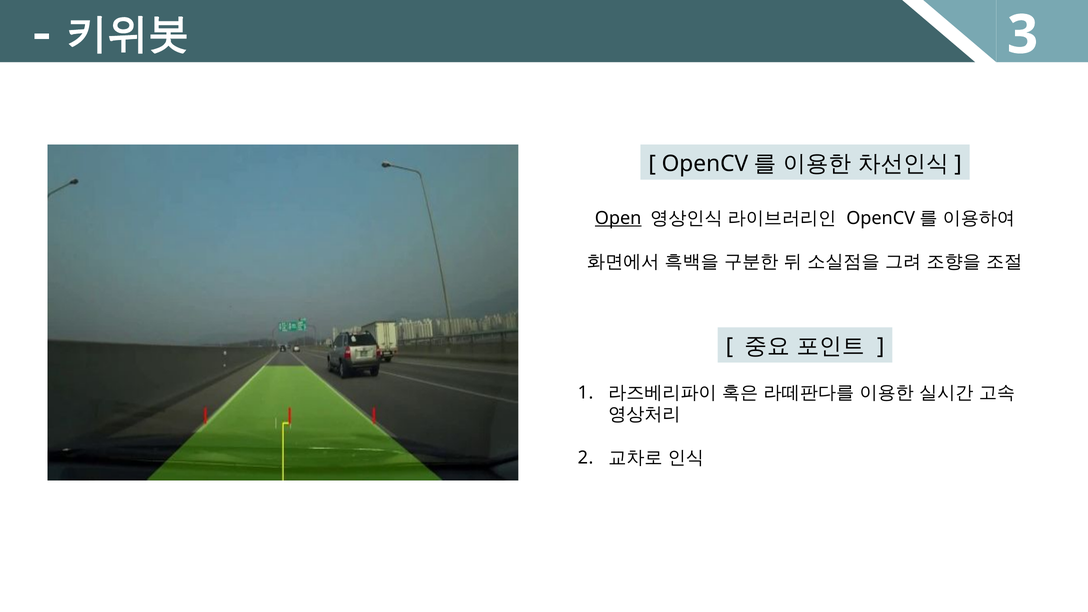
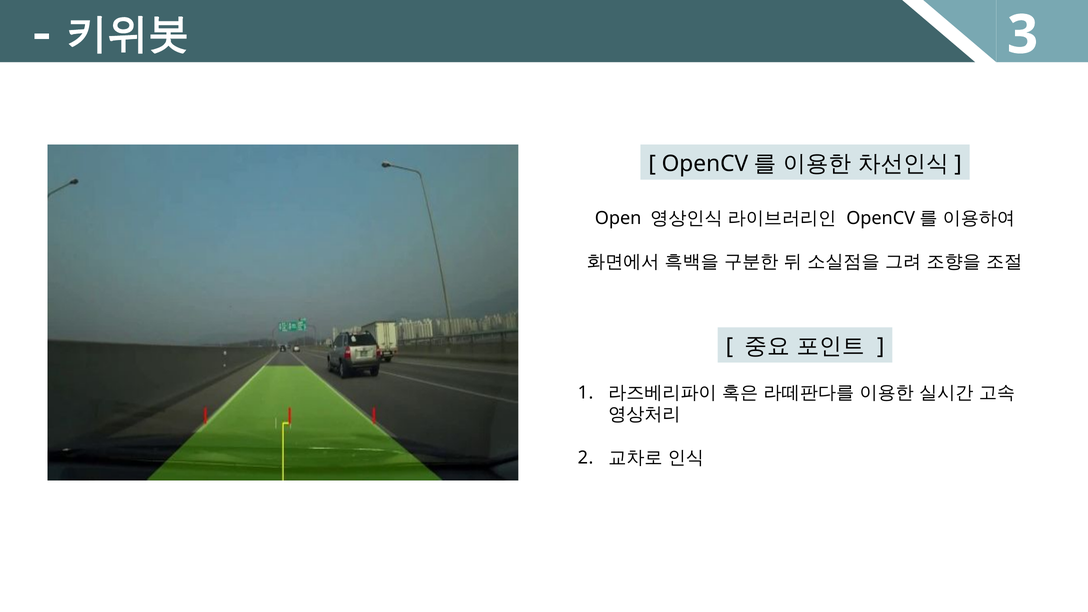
Open underline: present -> none (618, 218)
